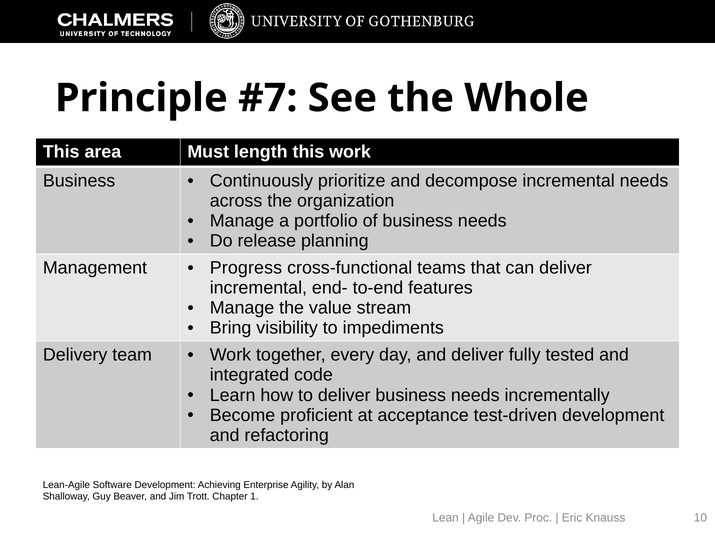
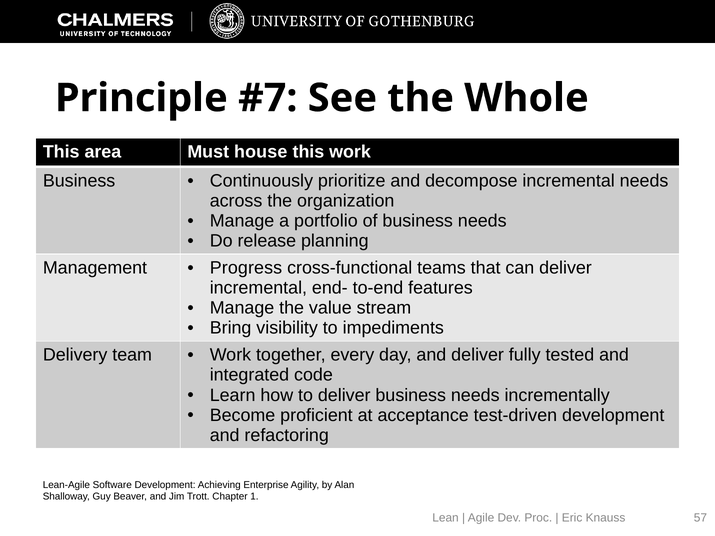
length: length -> house (261, 152)
10: 10 -> 57 (700, 518)
